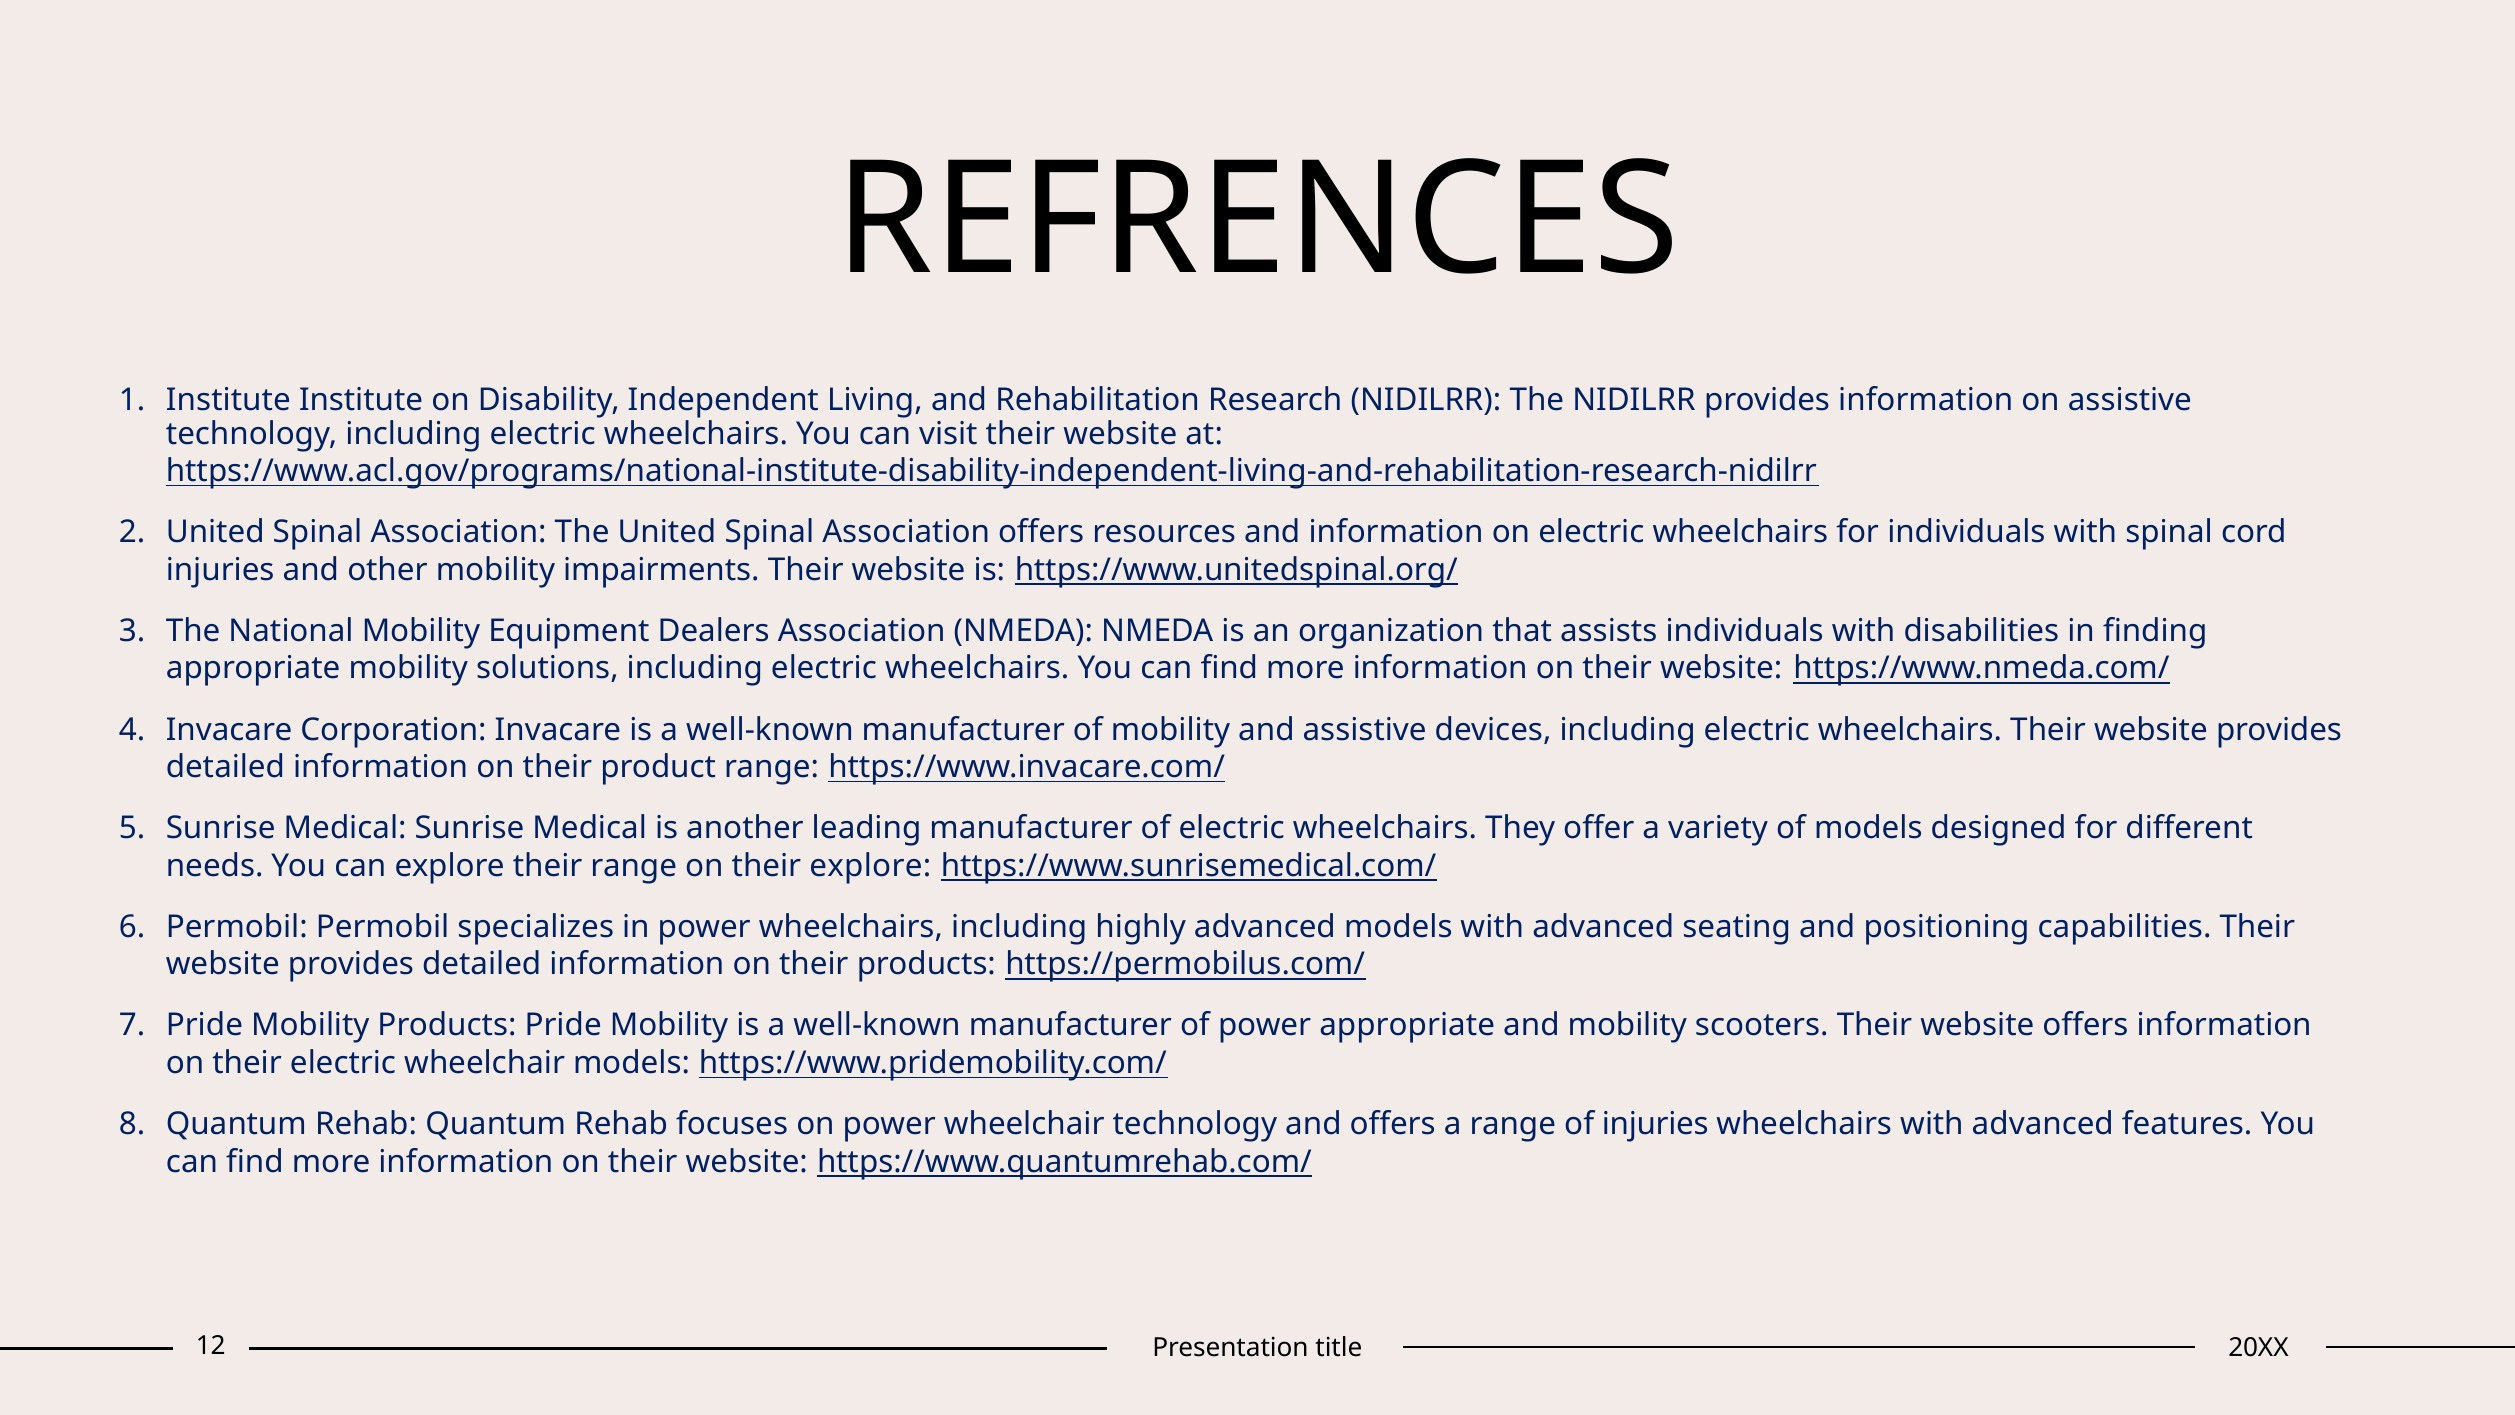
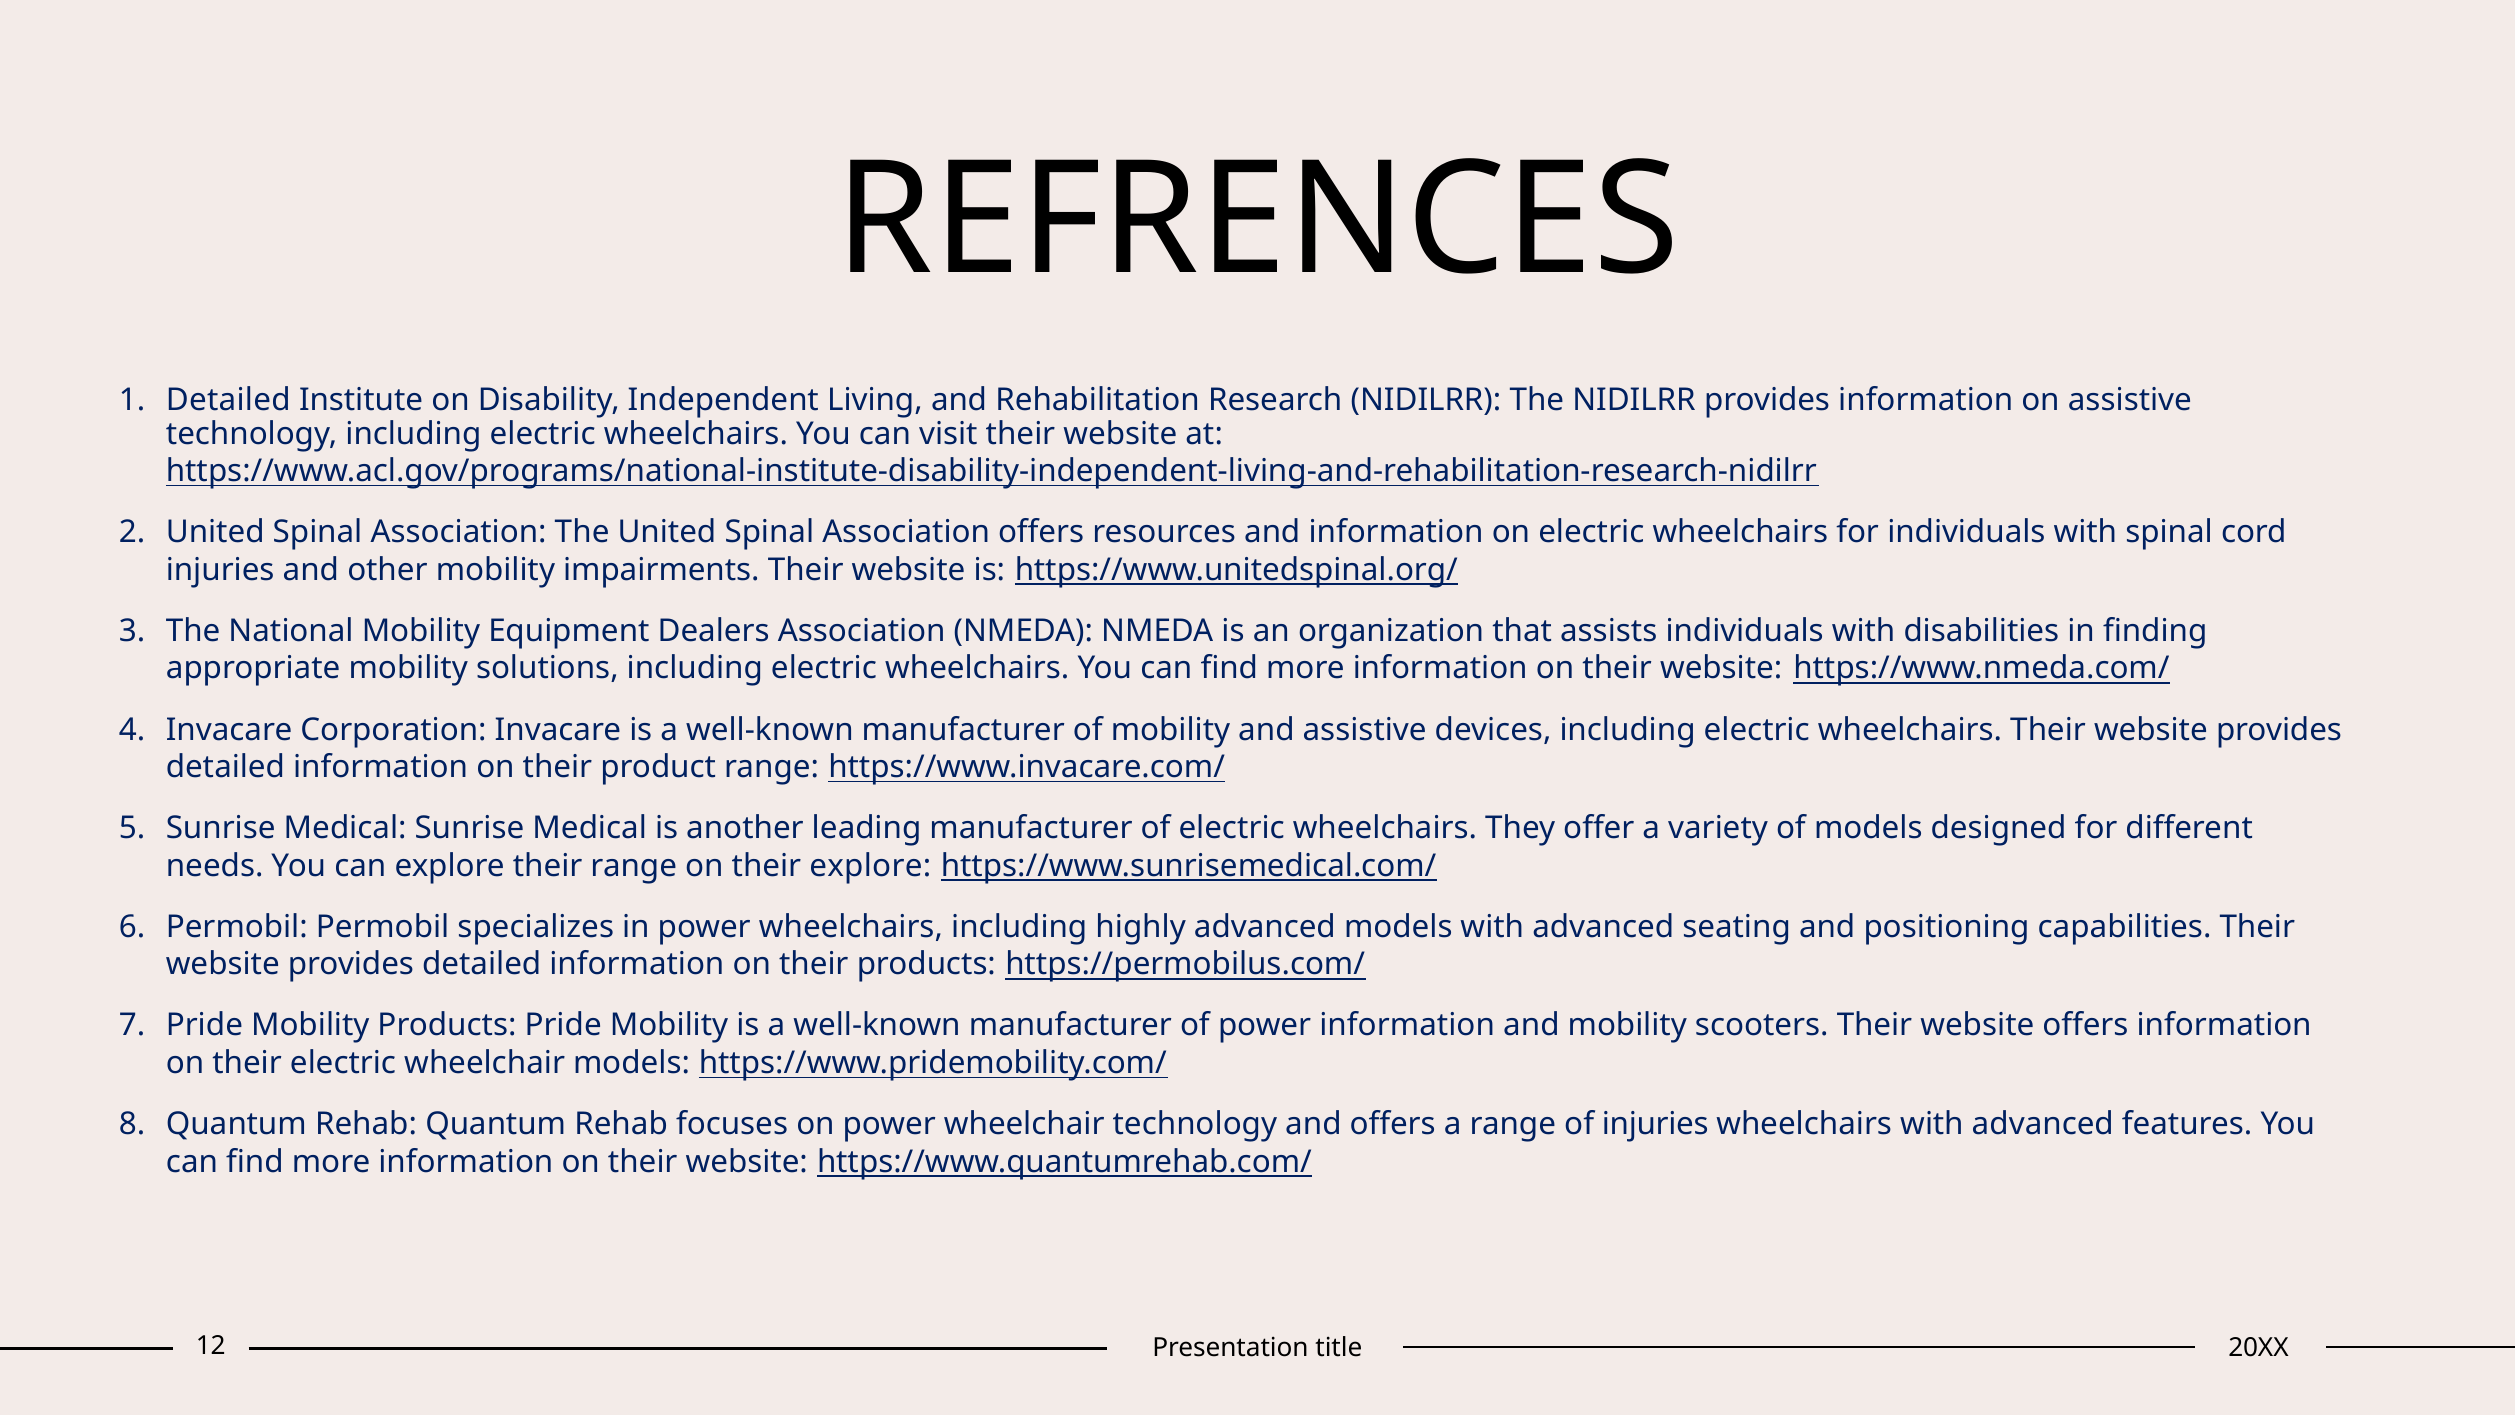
Institute: Institute -> Detailed (228, 400)
power appropriate: appropriate -> information (1407, 1025)
